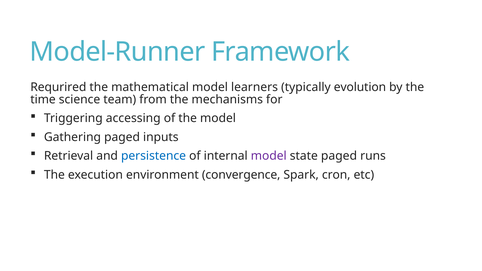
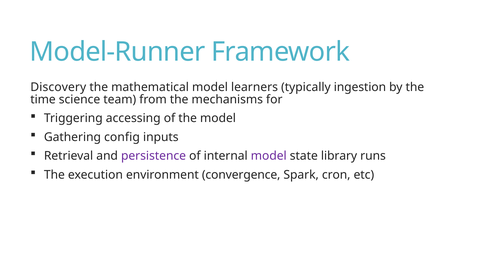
Requrired: Requrired -> Discovery (58, 87)
evolution: evolution -> ingestion (360, 87)
Gathering paged: paged -> config (122, 137)
persistence colour: blue -> purple (154, 156)
state paged: paged -> library (339, 156)
